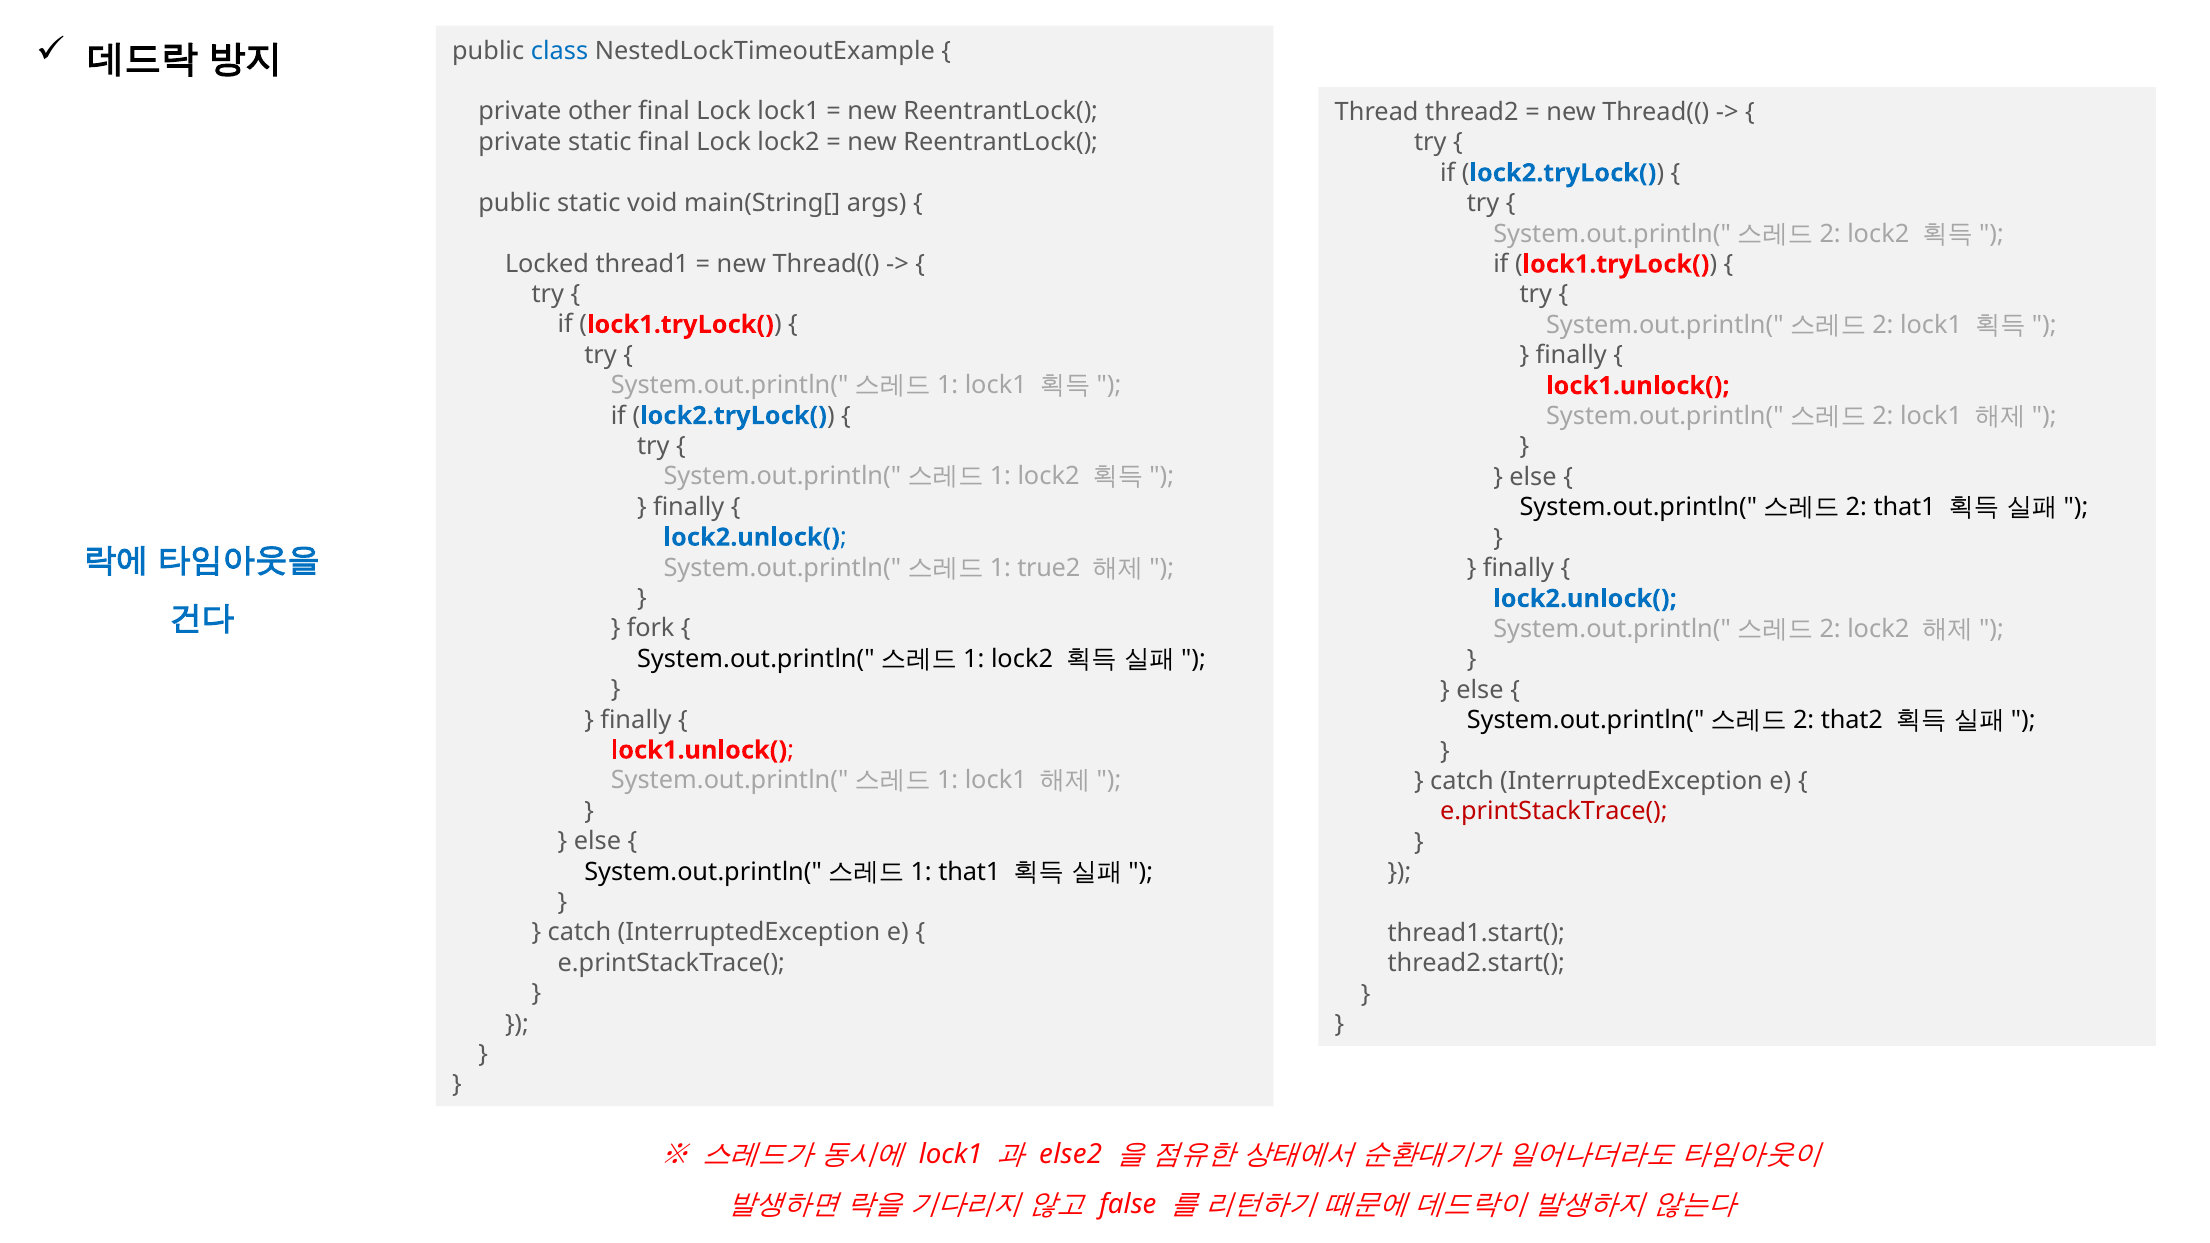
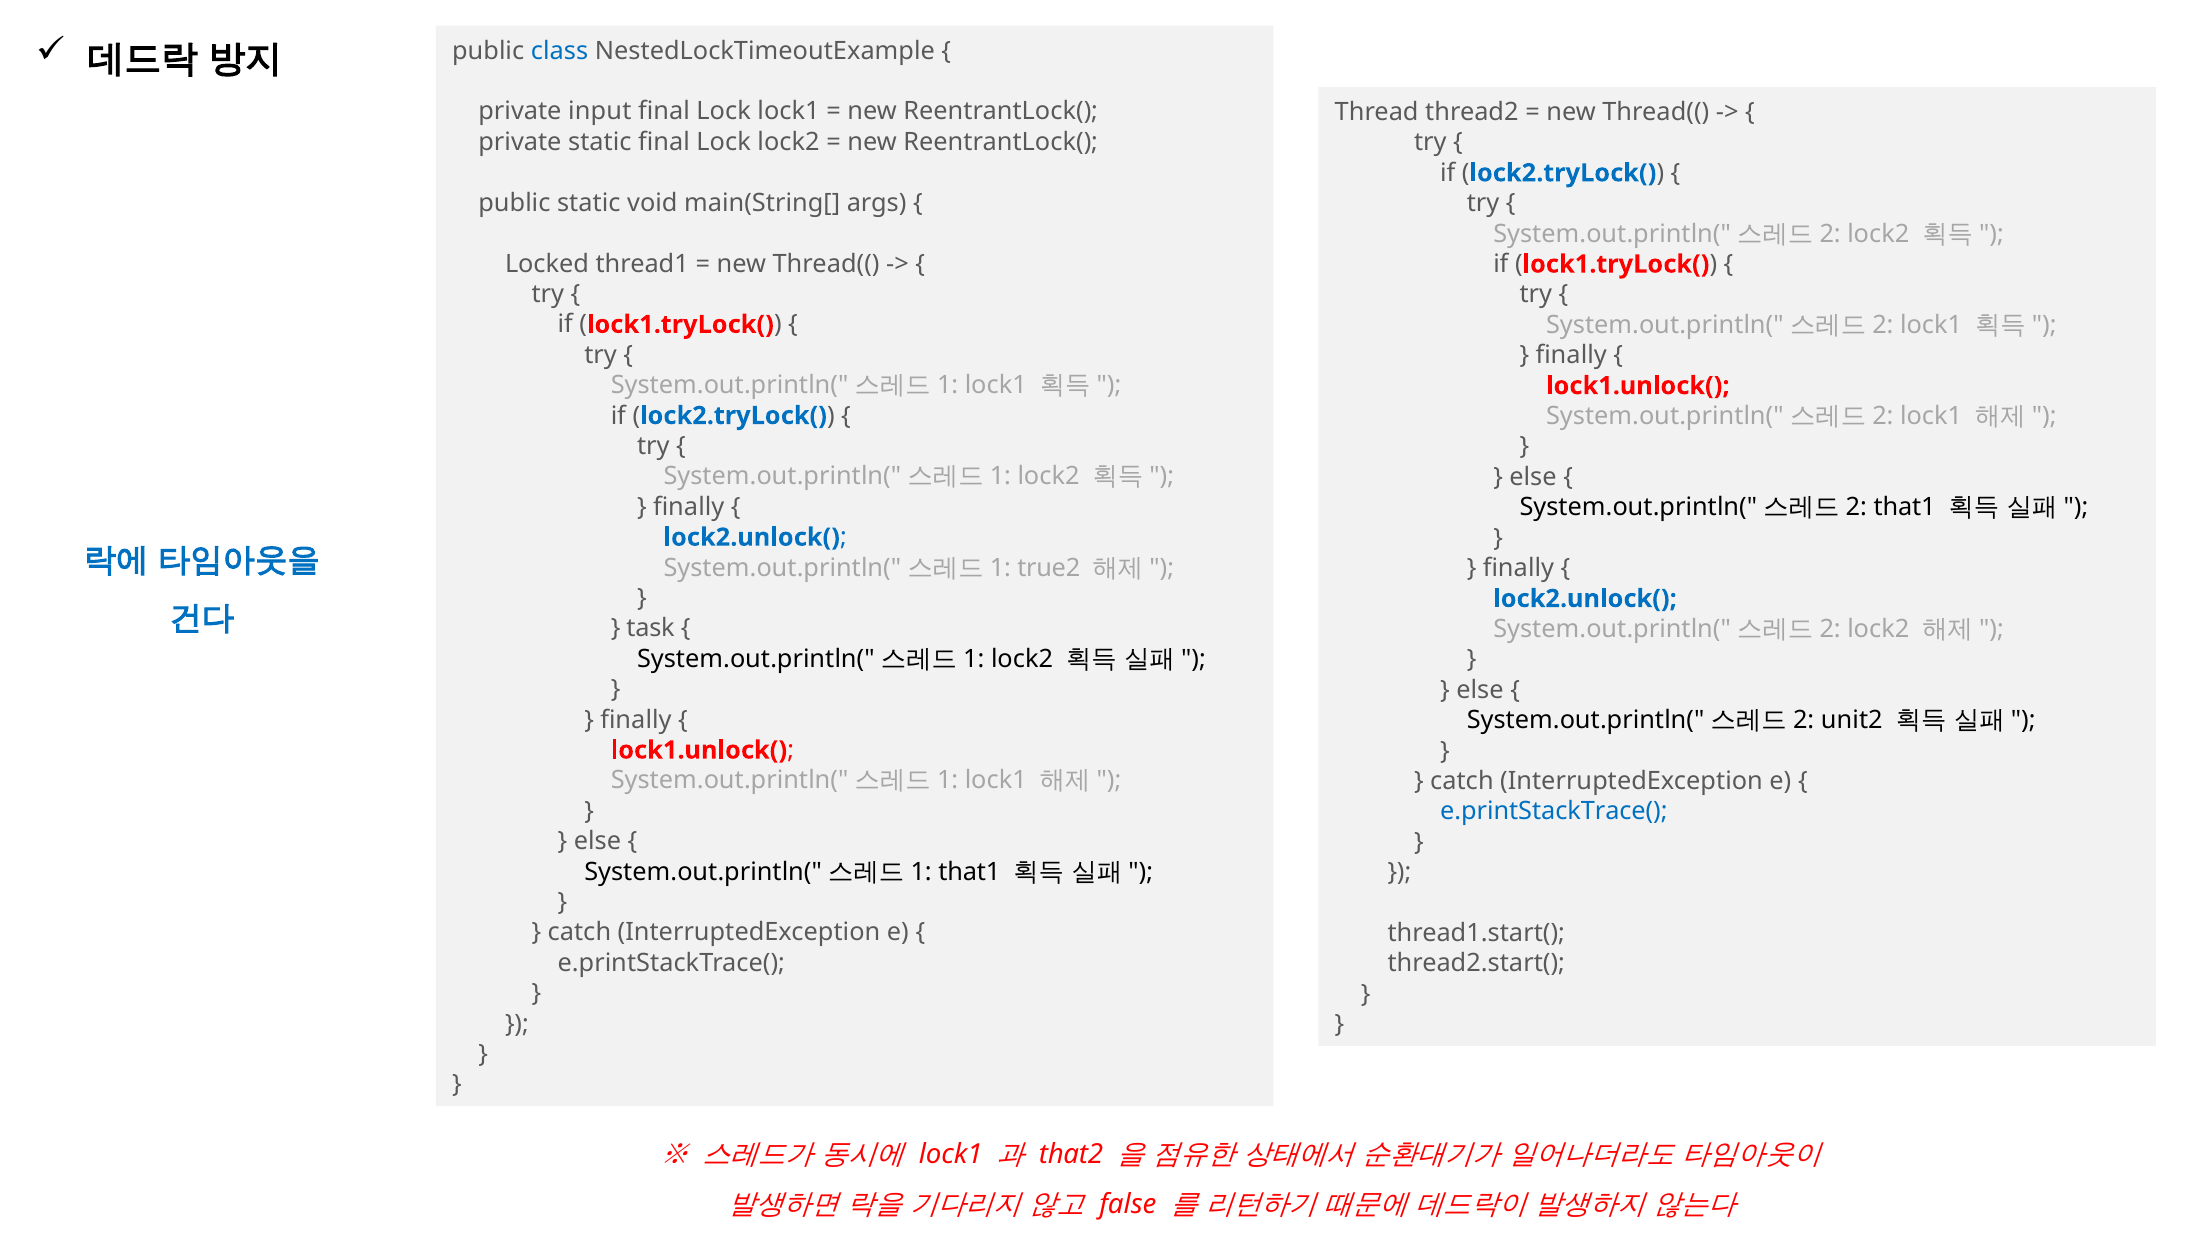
other: other -> input (600, 112)
fork: fork -> task (651, 629)
that2: that2 -> unit2 (1852, 720)
e.printStackTrace( colour: red -> blue (1554, 812)
else2: else2 -> that2 (1071, 1155)
